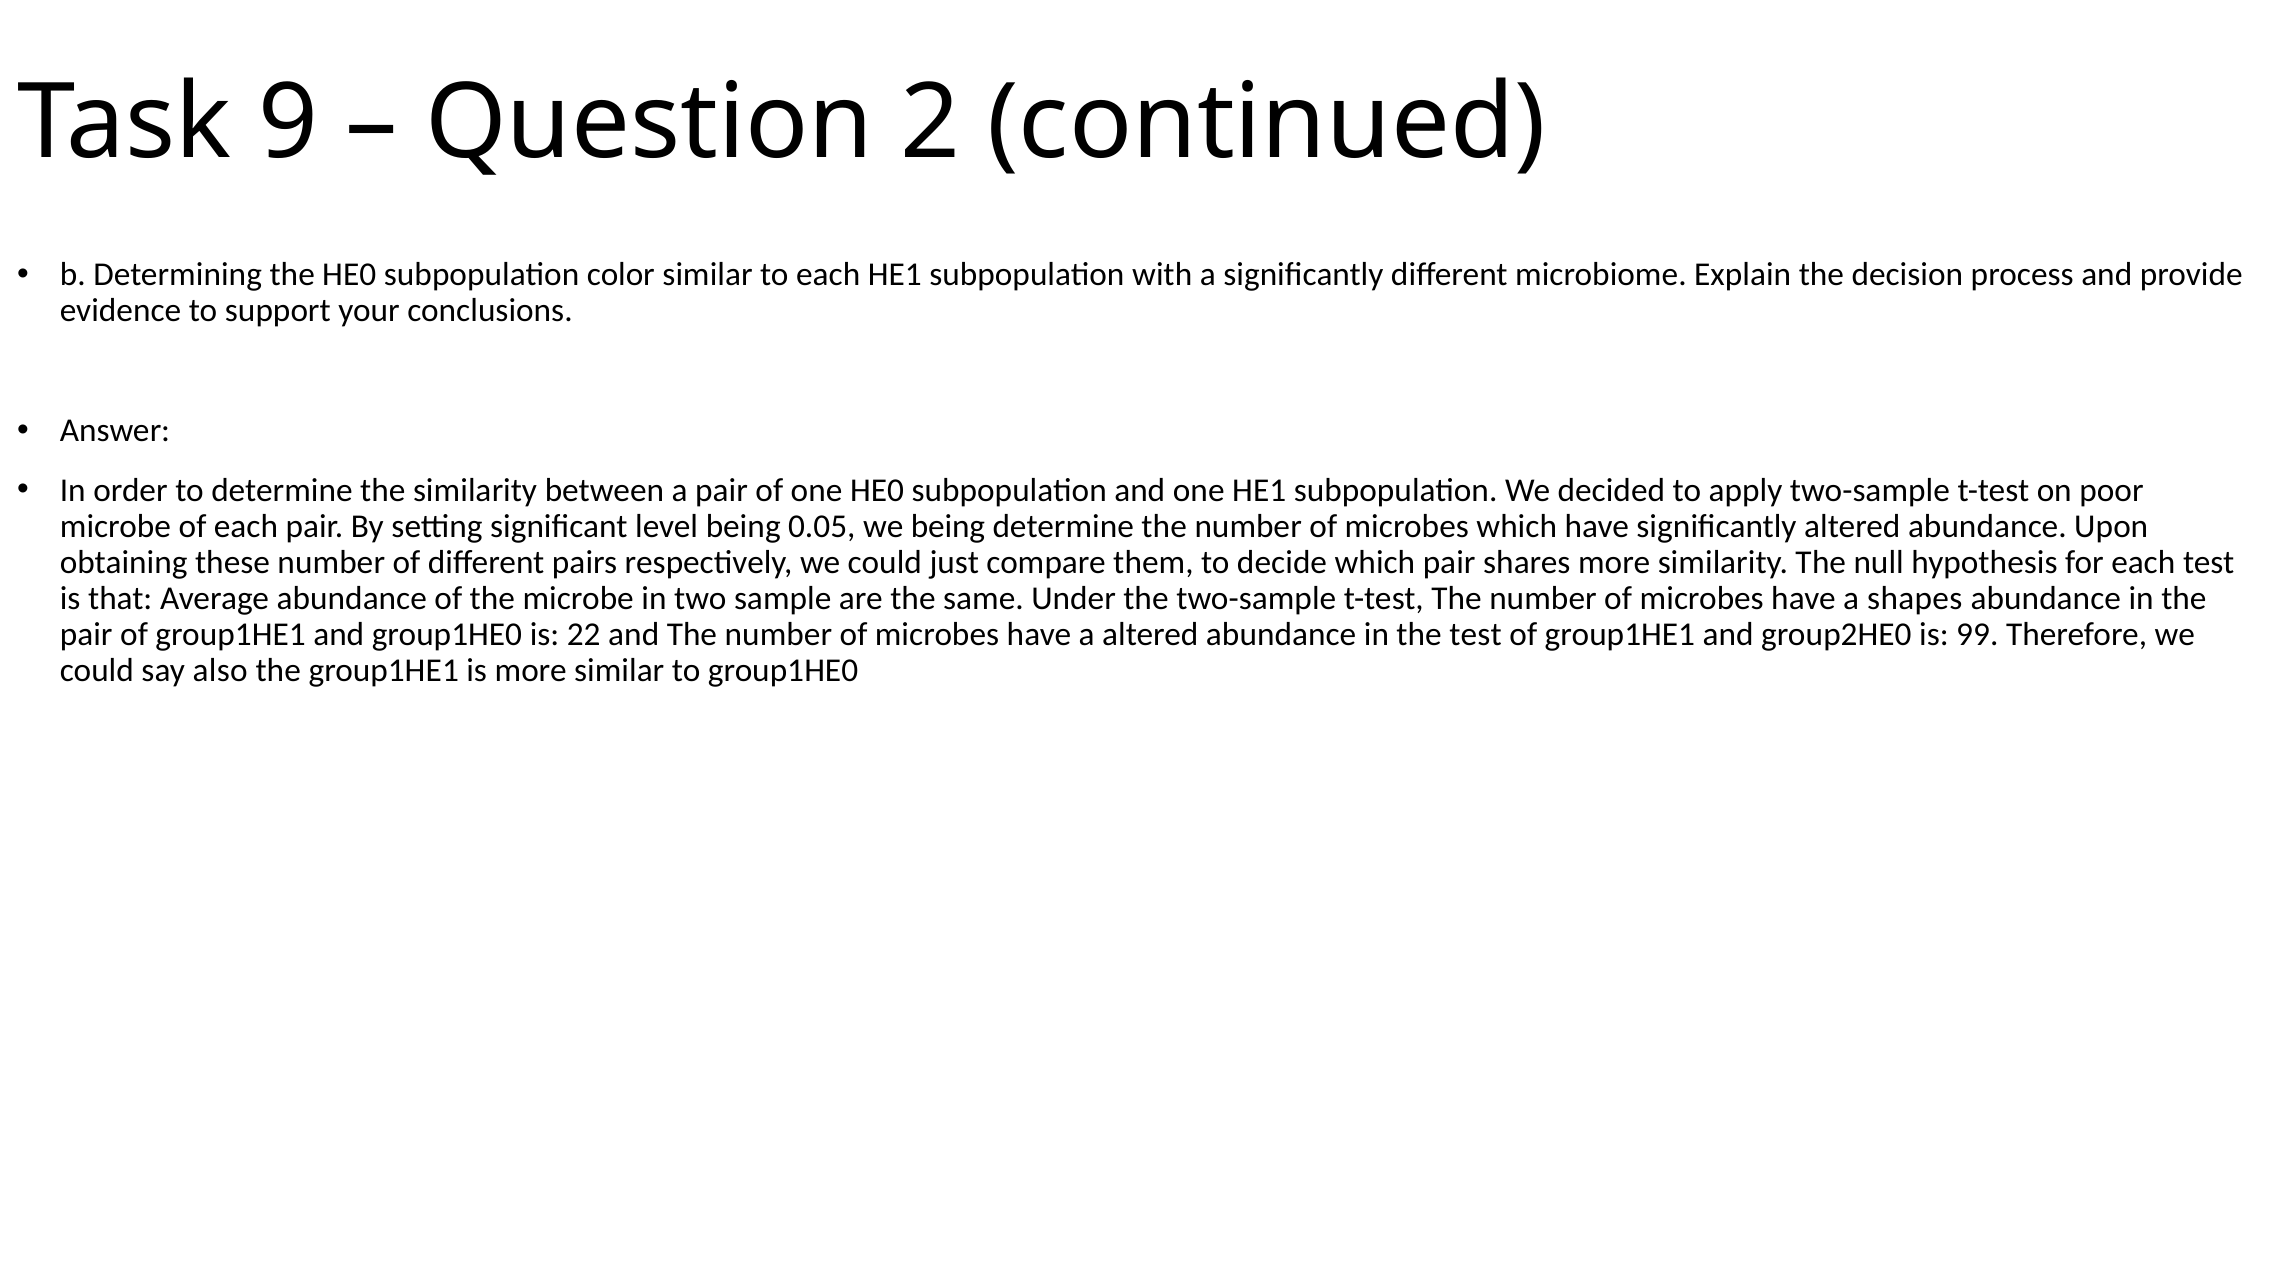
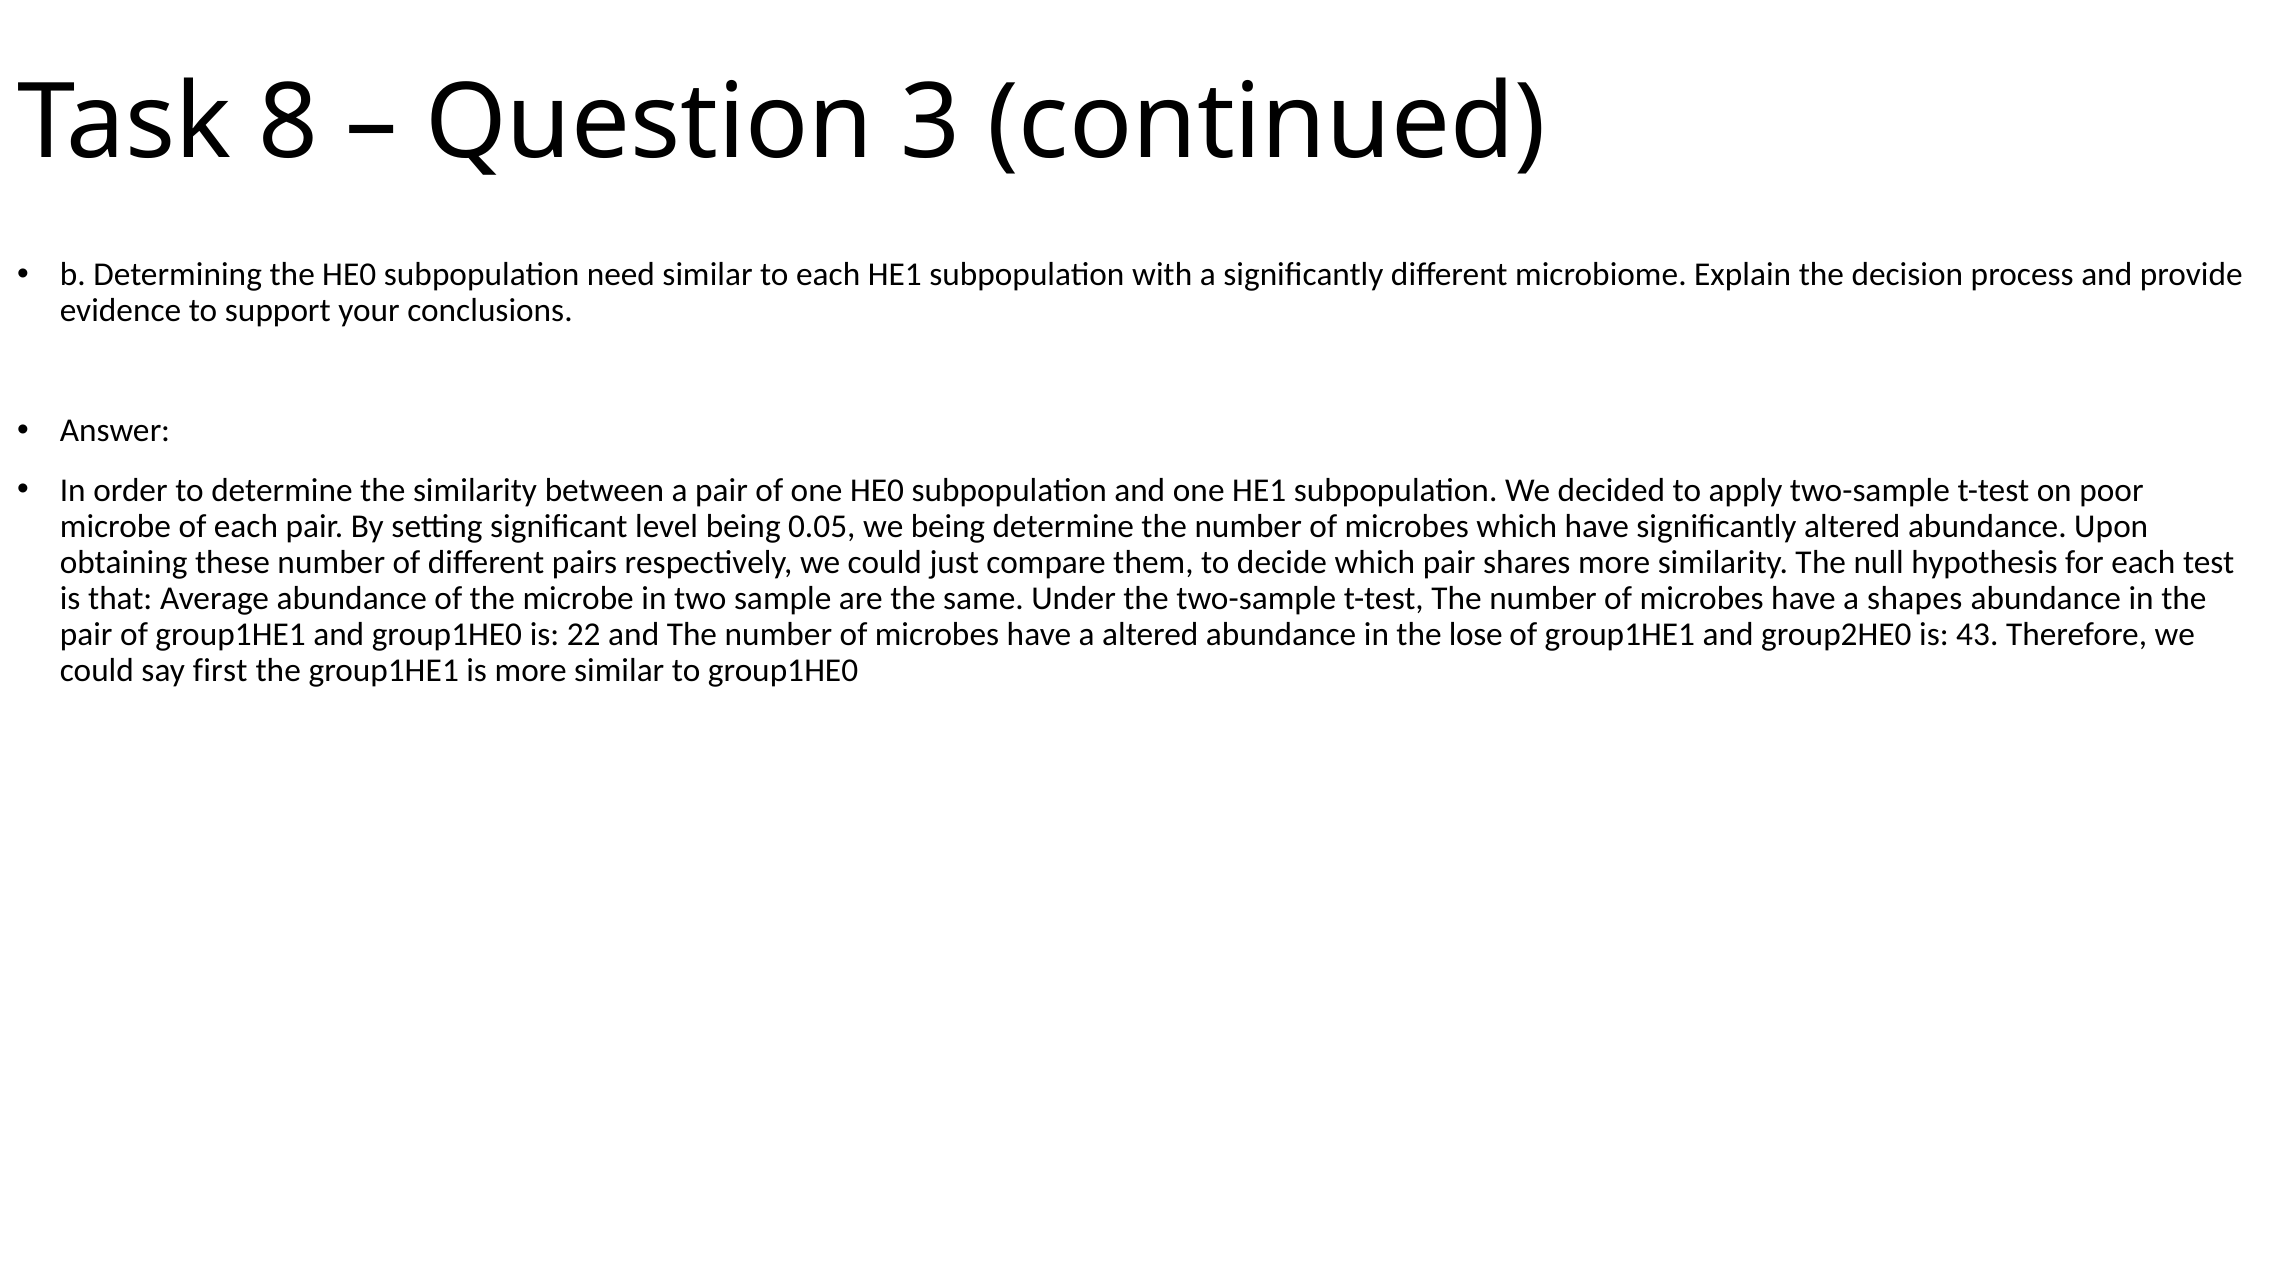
9: 9 -> 8 (289, 123)
2: 2 -> 3 (930, 123)
color: color -> need (621, 275)
the test: test -> lose (1476, 634)
99: 99 -> 43 (1977, 634)
also: also -> first (220, 671)
